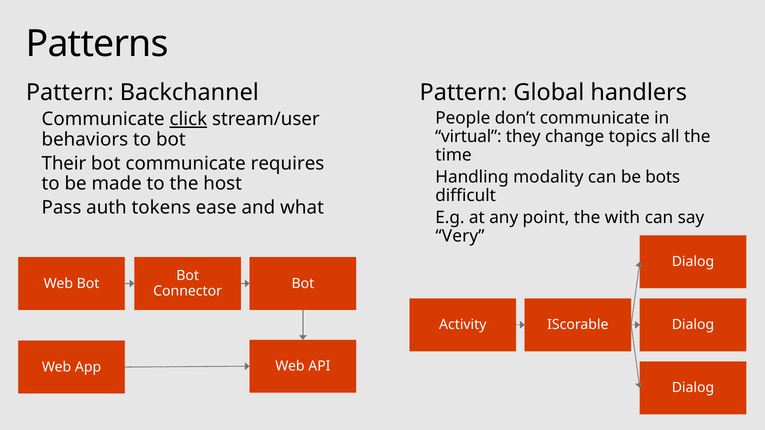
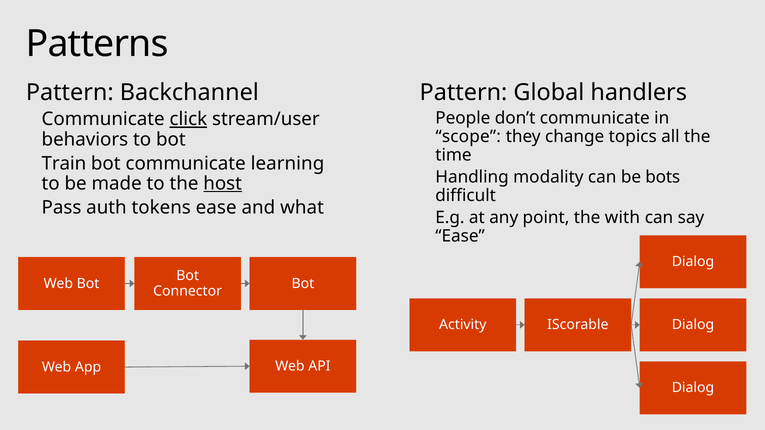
virtual: virtual -> scope (468, 137)
Their: Their -> Train (64, 163)
requires: requires -> learning (287, 163)
host underline: none -> present (223, 184)
Very: Very -> Ease (460, 236)
